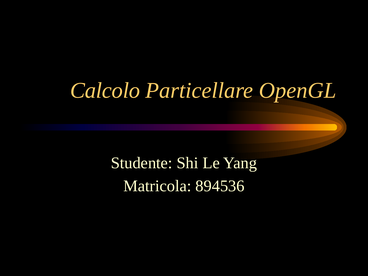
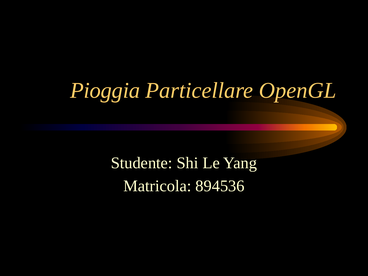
Calcolo: Calcolo -> Pioggia (105, 90)
